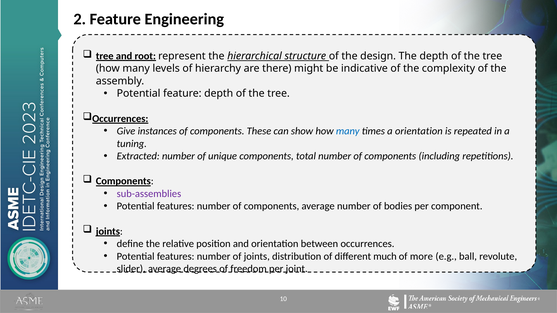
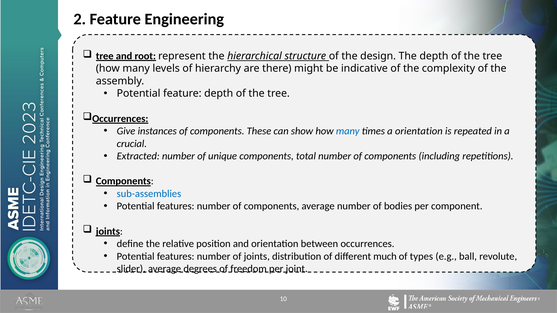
tuning: tuning -> crucial (132, 144)
sub-assemblies colour: purple -> blue (149, 194)
more: more -> types (421, 257)
